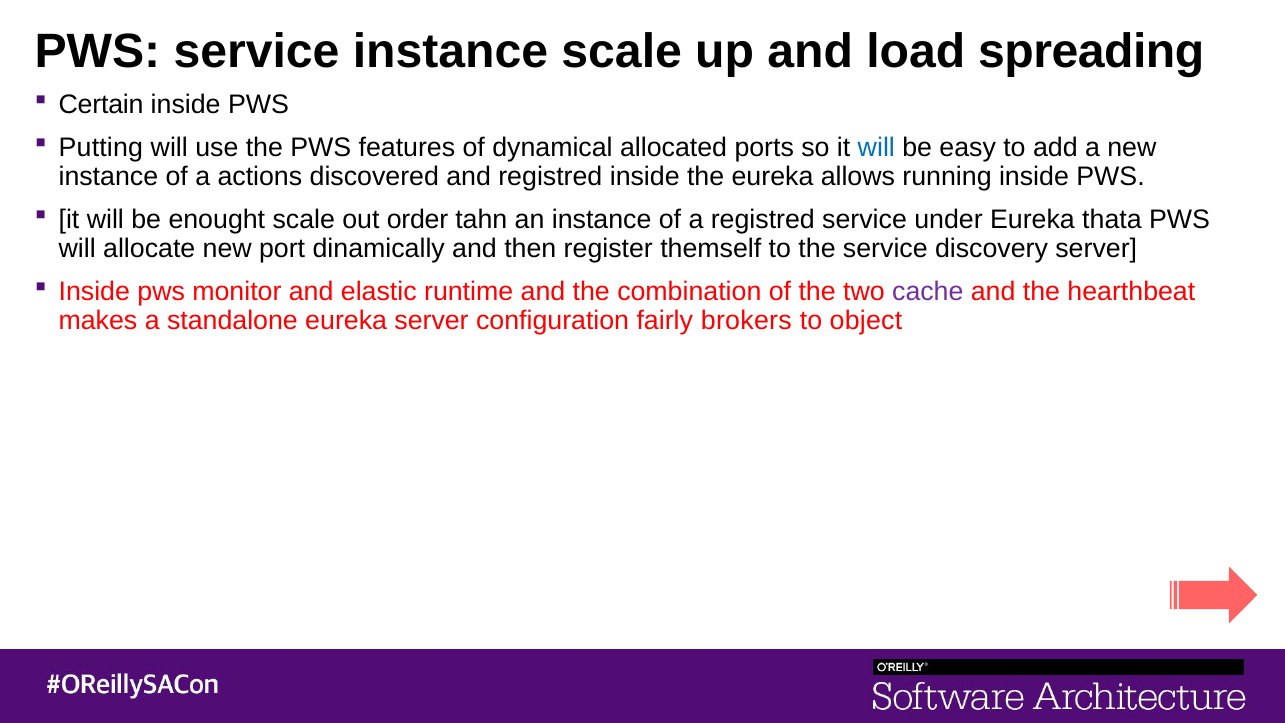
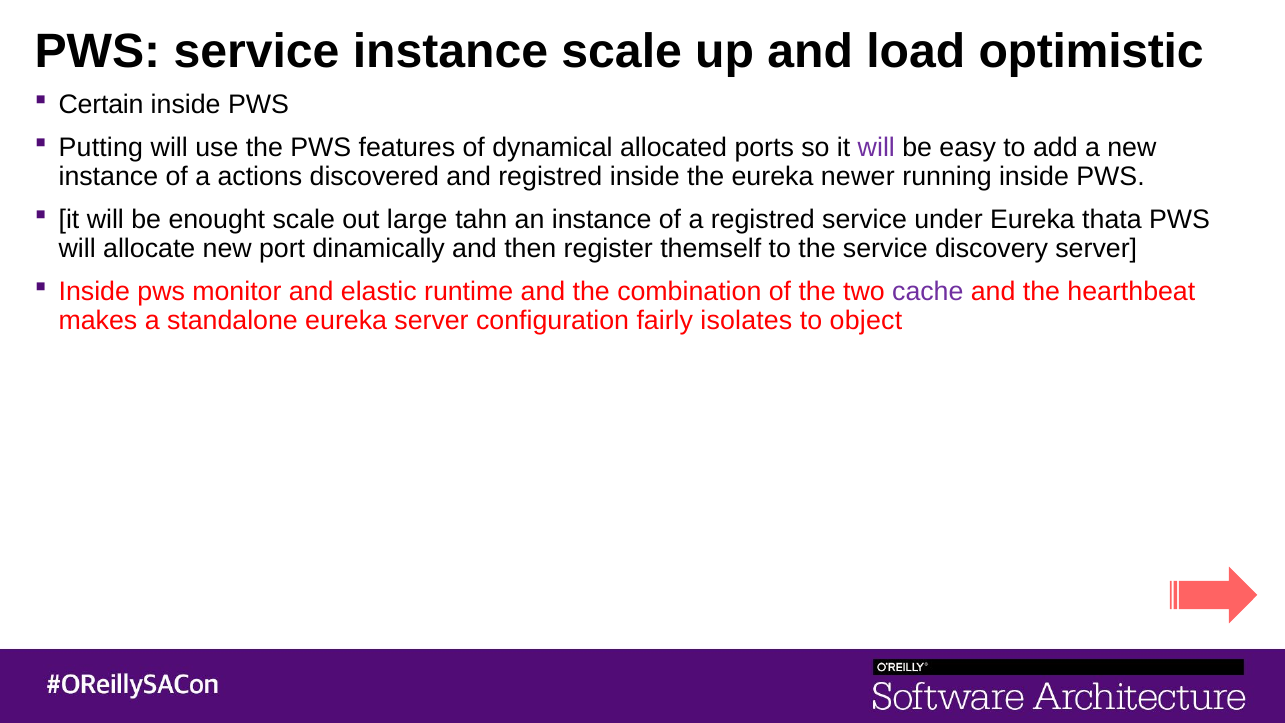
spreading: spreading -> optimistic (1091, 52)
will colour: blue -> purple (876, 148)
allows: allows -> newer (858, 177)
order: order -> large (417, 220)
brokers: brokers -> isolates (746, 320)
